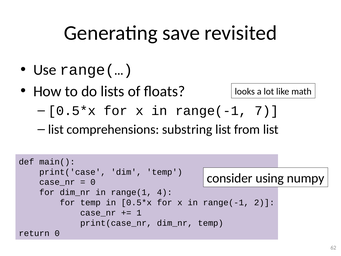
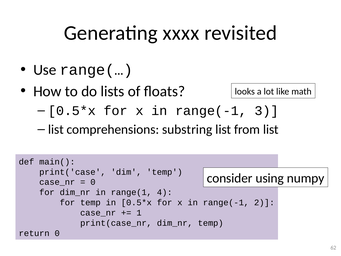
save: save -> xxxx (181, 33)
7: 7 -> 3 (267, 111)
